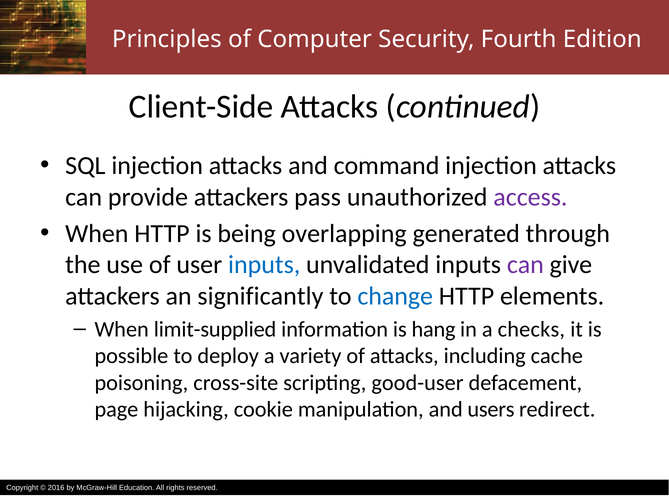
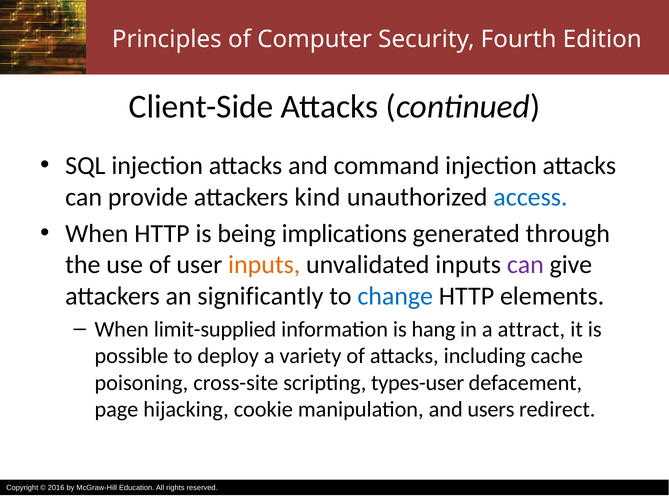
pass: pass -> kind (317, 197)
access colour: purple -> blue (530, 197)
overlapping: overlapping -> implications (344, 233)
inputs colour: blue -> orange (264, 265)
checks: checks -> attract (531, 329)
good-user: good-user -> types-user (418, 383)
